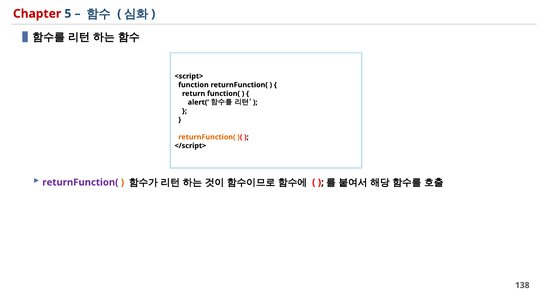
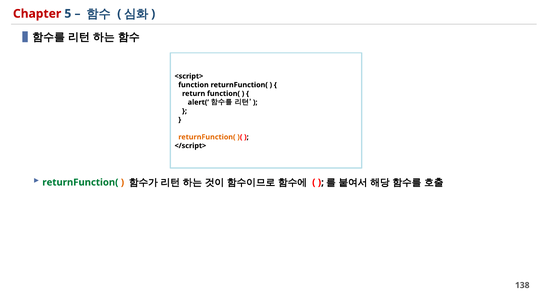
returnFunction( colour: purple -> green (80, 182)
